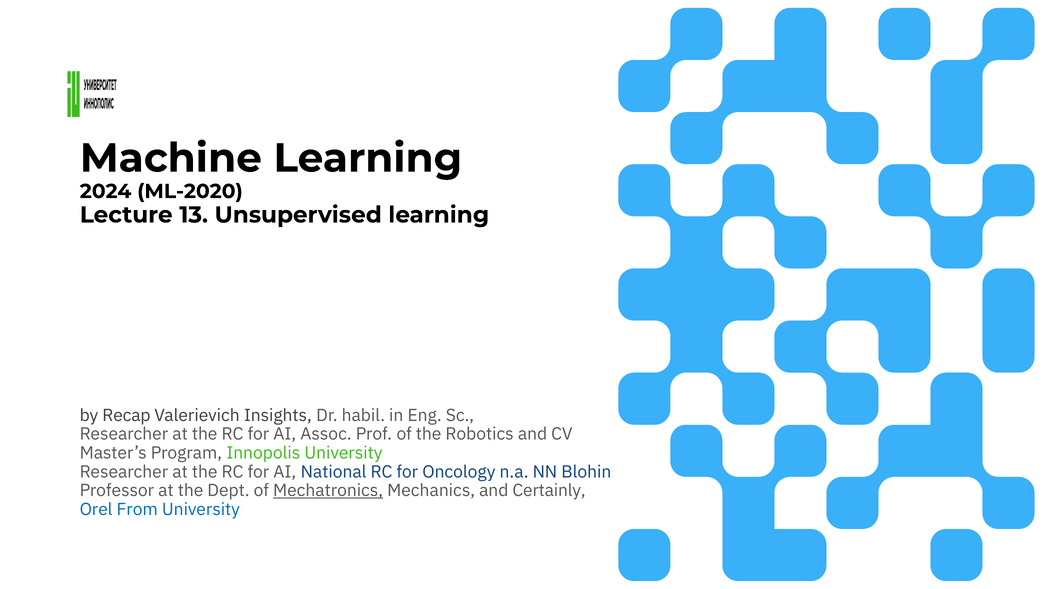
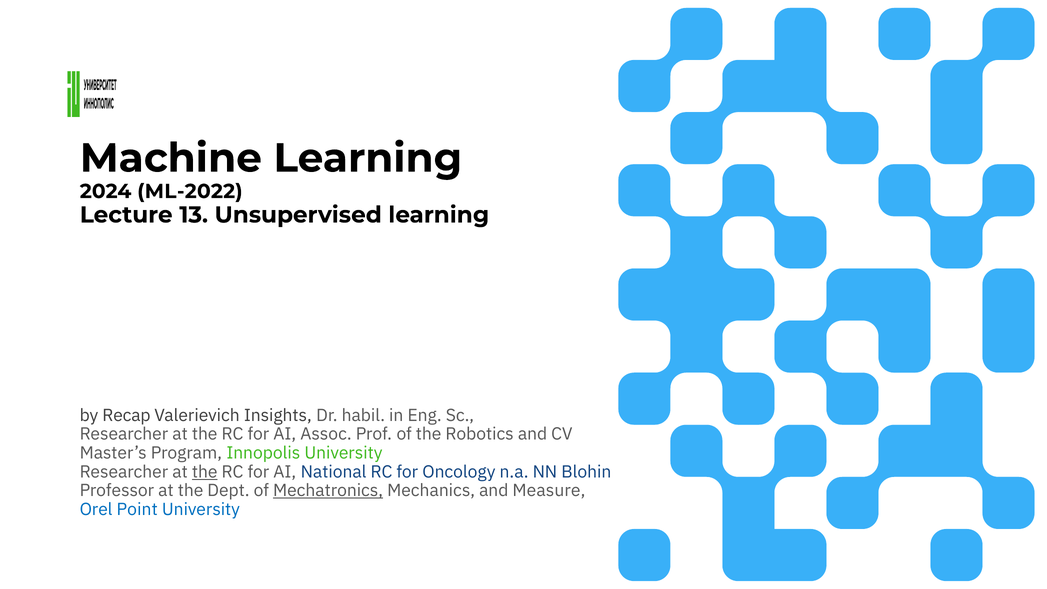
ML-2020: ML-2020 -> ML-2022 (190, 191)
the underline: none -> present (205, 472)
Certainly: Certainly -> Measure (549, 491)
From: From -> Point (137, 509)
